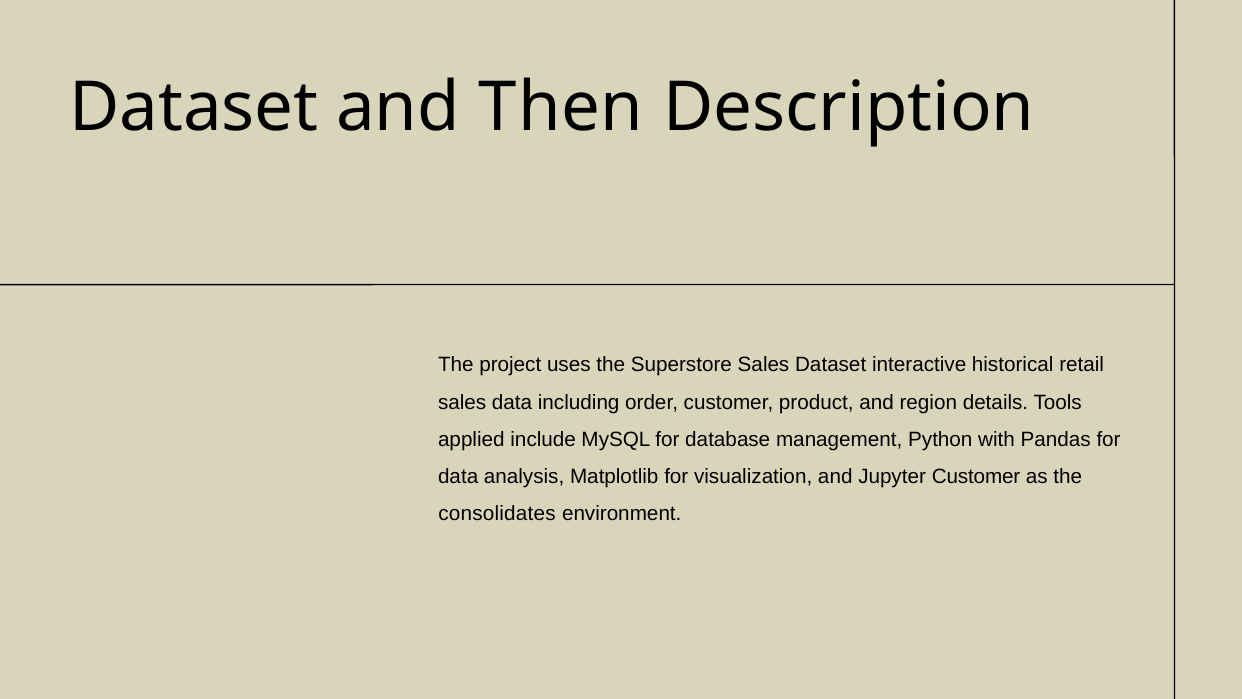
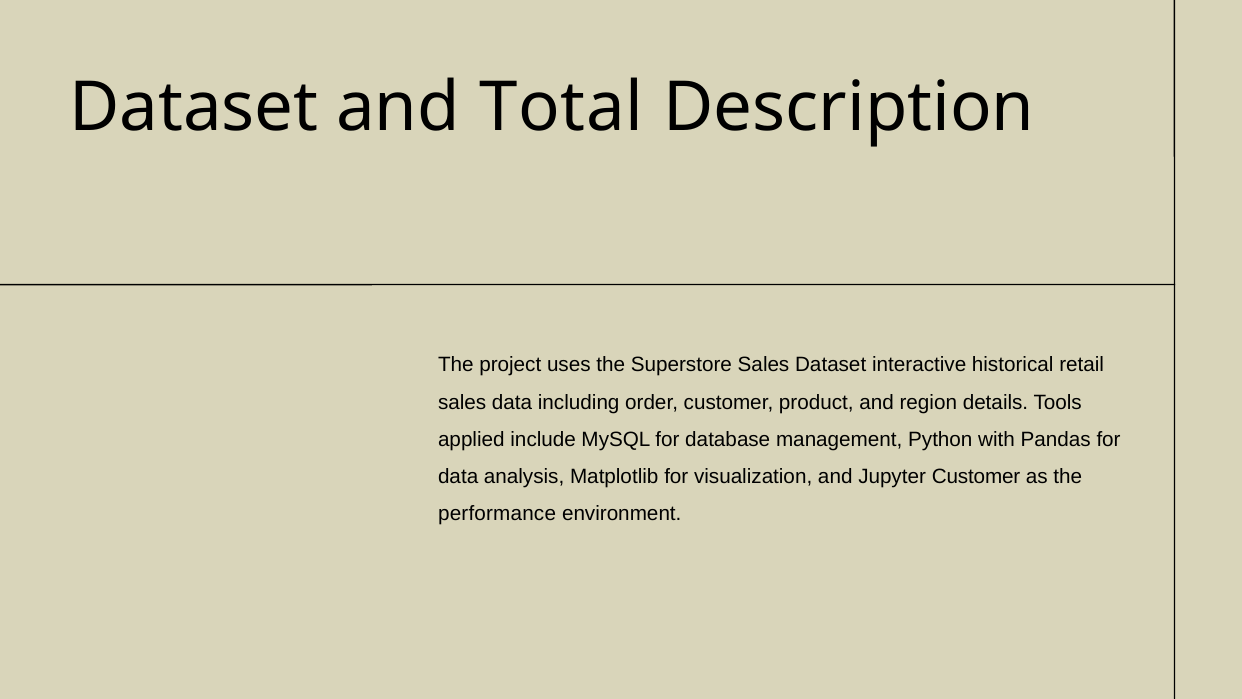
Then: Then -> Total (561, 107)
consolidates: consolidates -> performance (497, 514)
